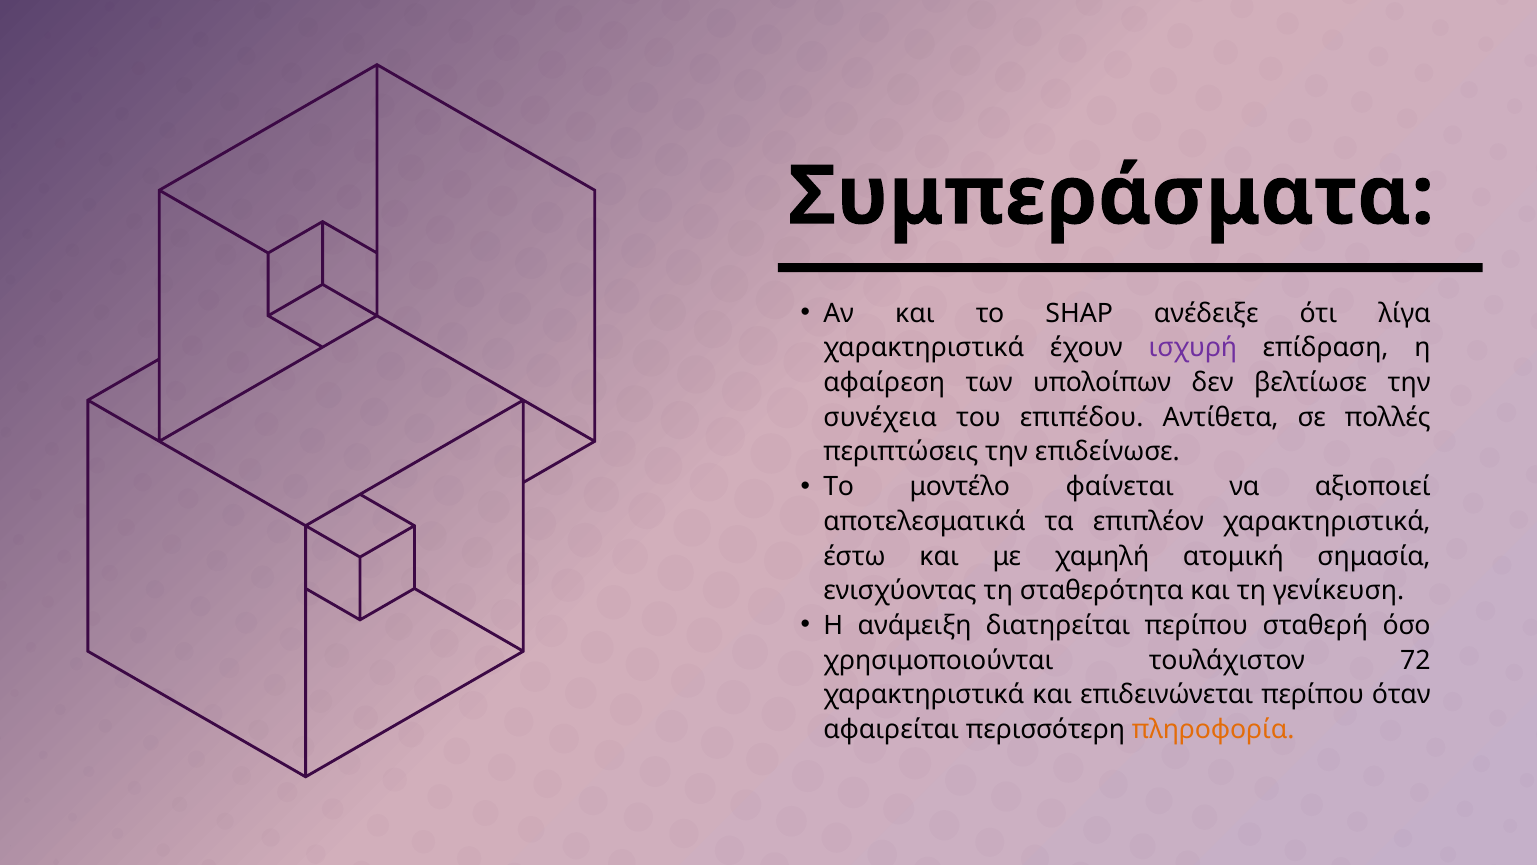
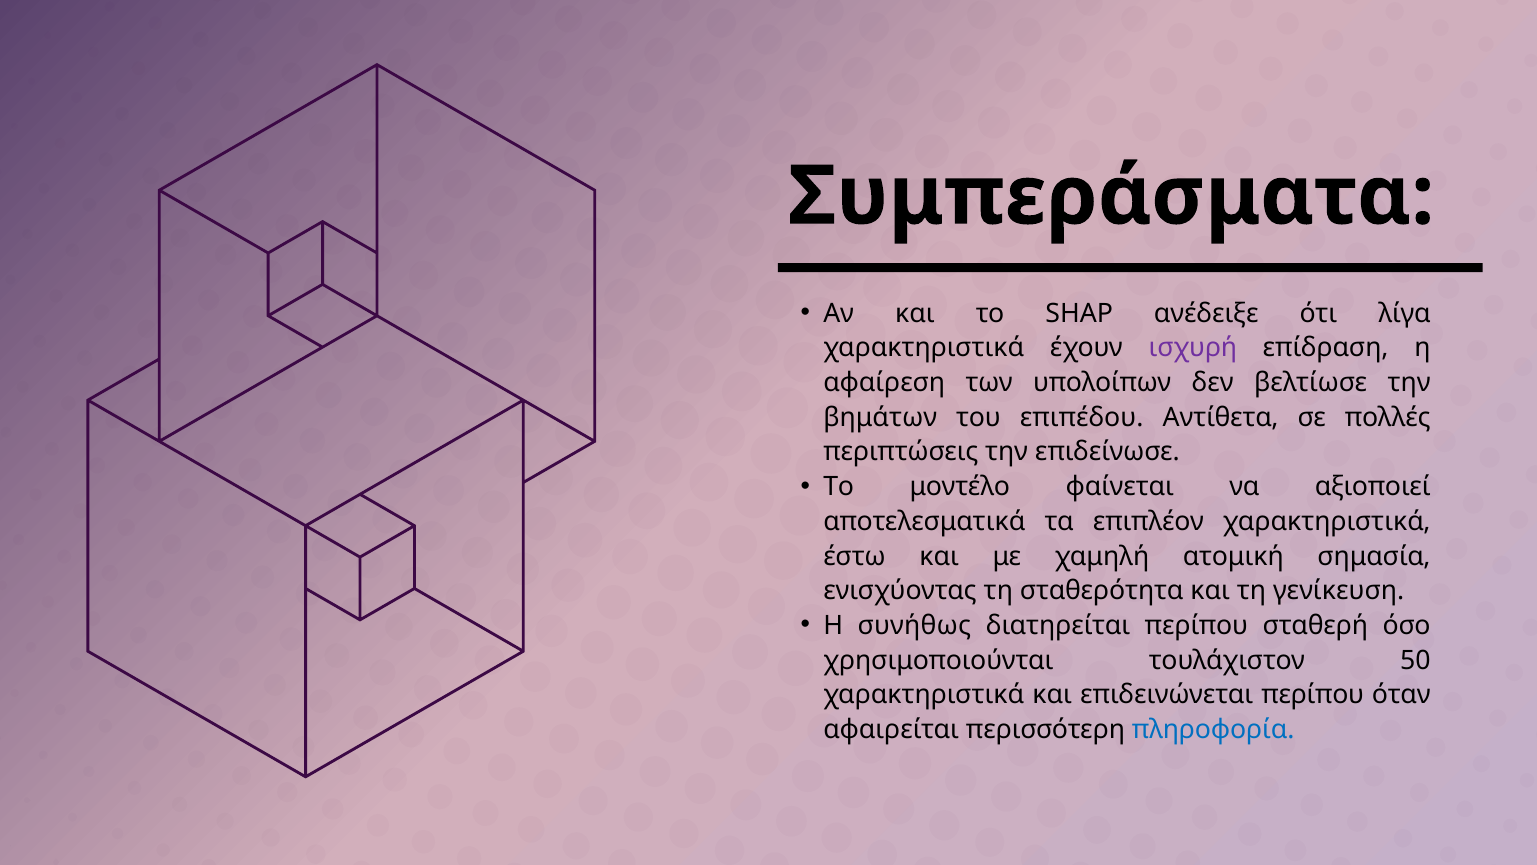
συνέχεια: συνέχεια -> βημάτων (880, 417)
ανάμειξη: ανάμειξη -> συνήθως (914, 625)
72: 72 -> 50 (1415, 660)
πληροφορία colour: orange -> blue (1213, 729)
